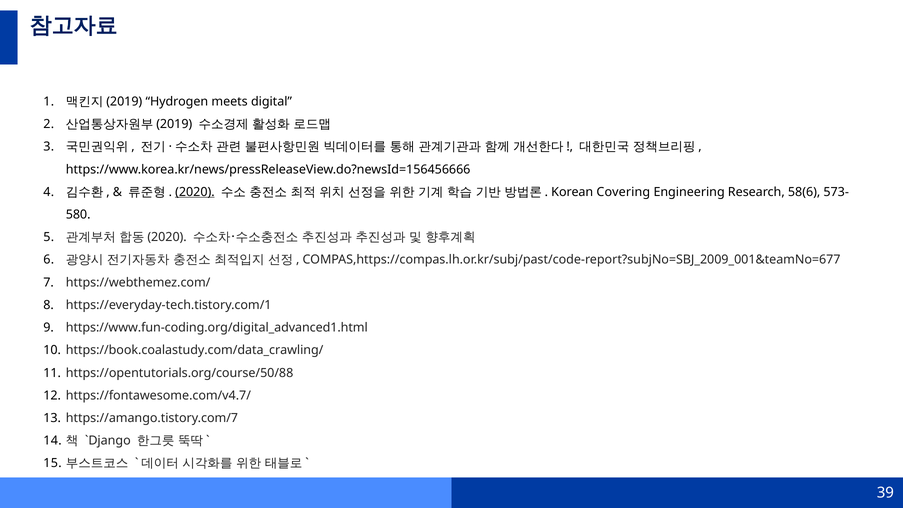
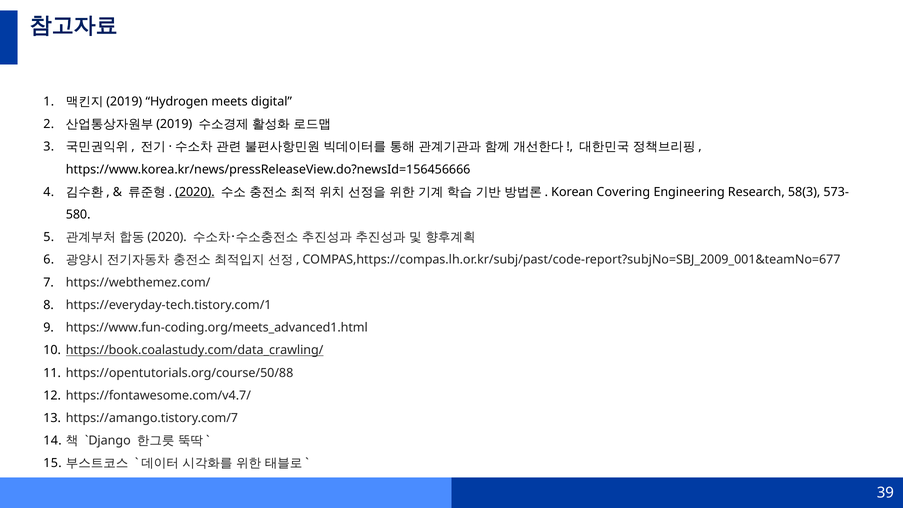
58(6: 58(6 -> 58(3 (804, 192)
https://www.fun-coding.org/digital_advanced1.html: https://www.fun-coding.org/digital_advanced1.html -> https://www.fun-coding.org/meets_advanced1.html (217, 328)
https://book.coalastudy.com/data_crawling/ underline: none -> present (195, 350)
